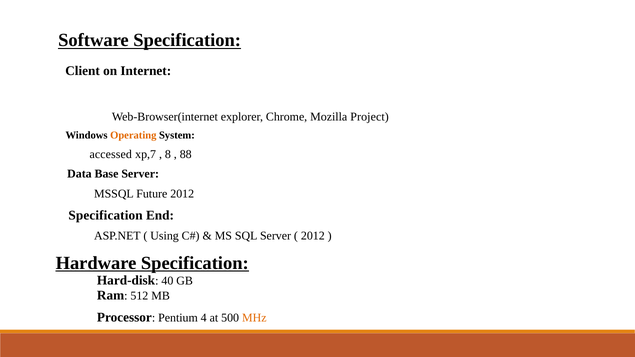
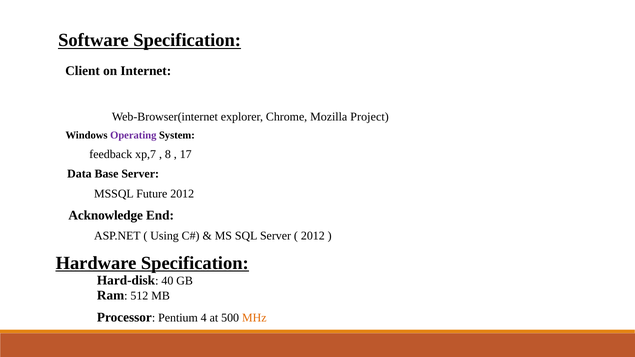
Operating colour: orange -> purple (133, 135)
accessed: accessed -> feedback (111, 154)
88: 88 -> 17 (186, 154)
Specification: Specification -> Acknowledge (106, 215)
